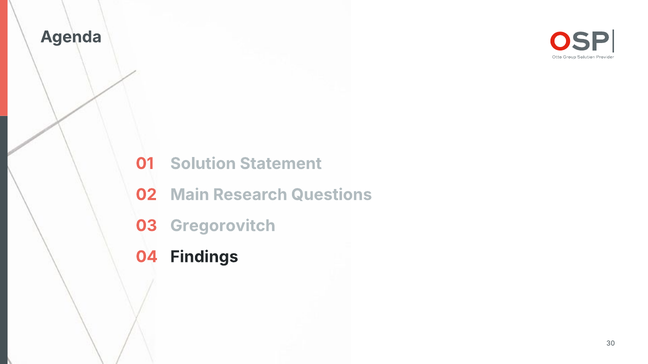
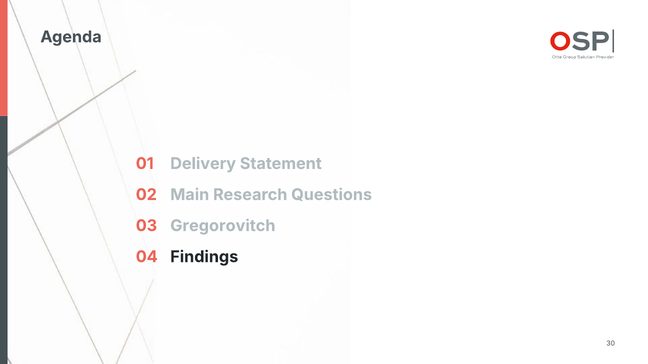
Solution: Solution -> Delivery (203, 164)
